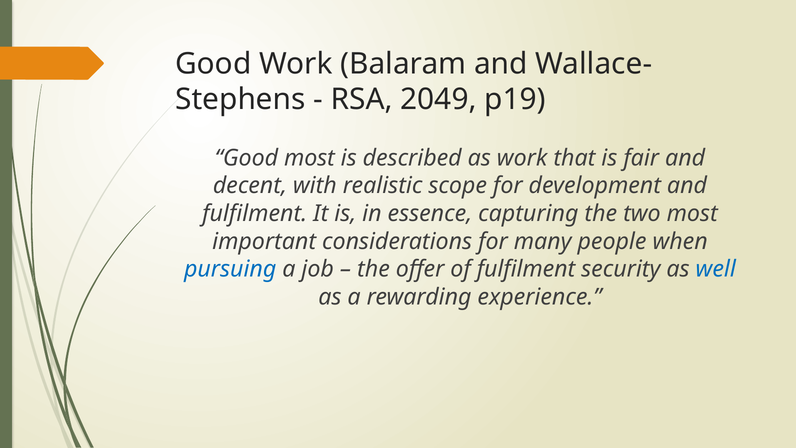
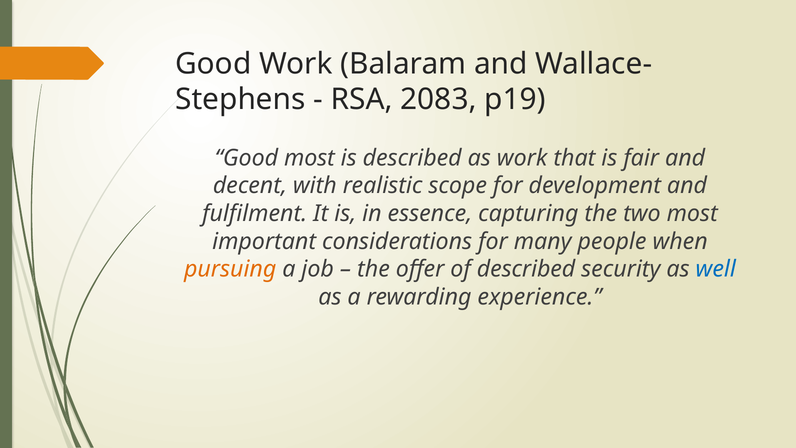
2049: 2049 -> 2083 (438, 100)
pursuing colour: blue -> orange (230, 269)
of fulfilment: fulfilment -> described (526, 269)
